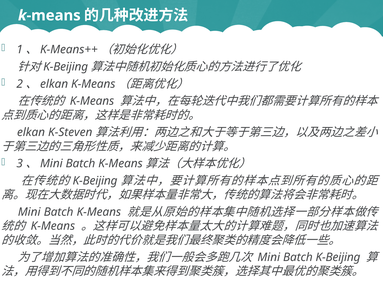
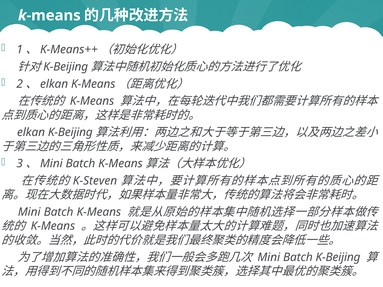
elkan K-Steven: K-Steven -> K-Beijing (70, 132)
K-Beijing: K-Beijing -> K-Steven (95, 181)
